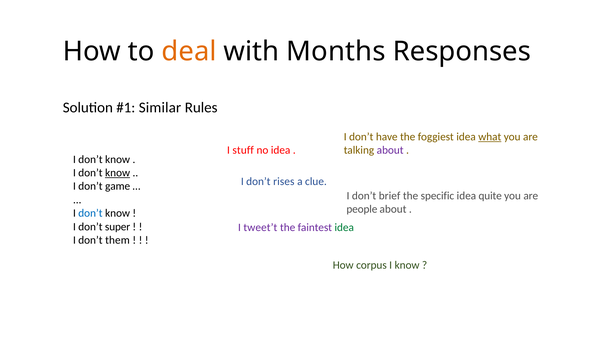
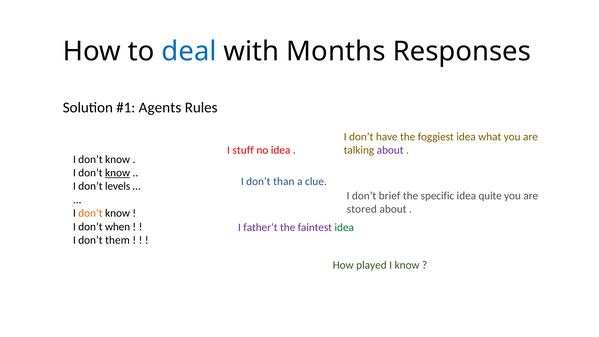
deal colour: orange -> blue (189, 51)
Similar: Similar -> Agents (160, 107)
what underline: present -> none (490, 137)
rises: rises -> than (284, 181)
game: game -> levels (118, 186)
people: people -> stored (362, 209)
don’t colour: blue -> orange (90, 213)
super: super -> when (118, 227)
tweet’t: tweet’t -> father’t (260, 227)
corpus: corpus -> played (371, 265)
